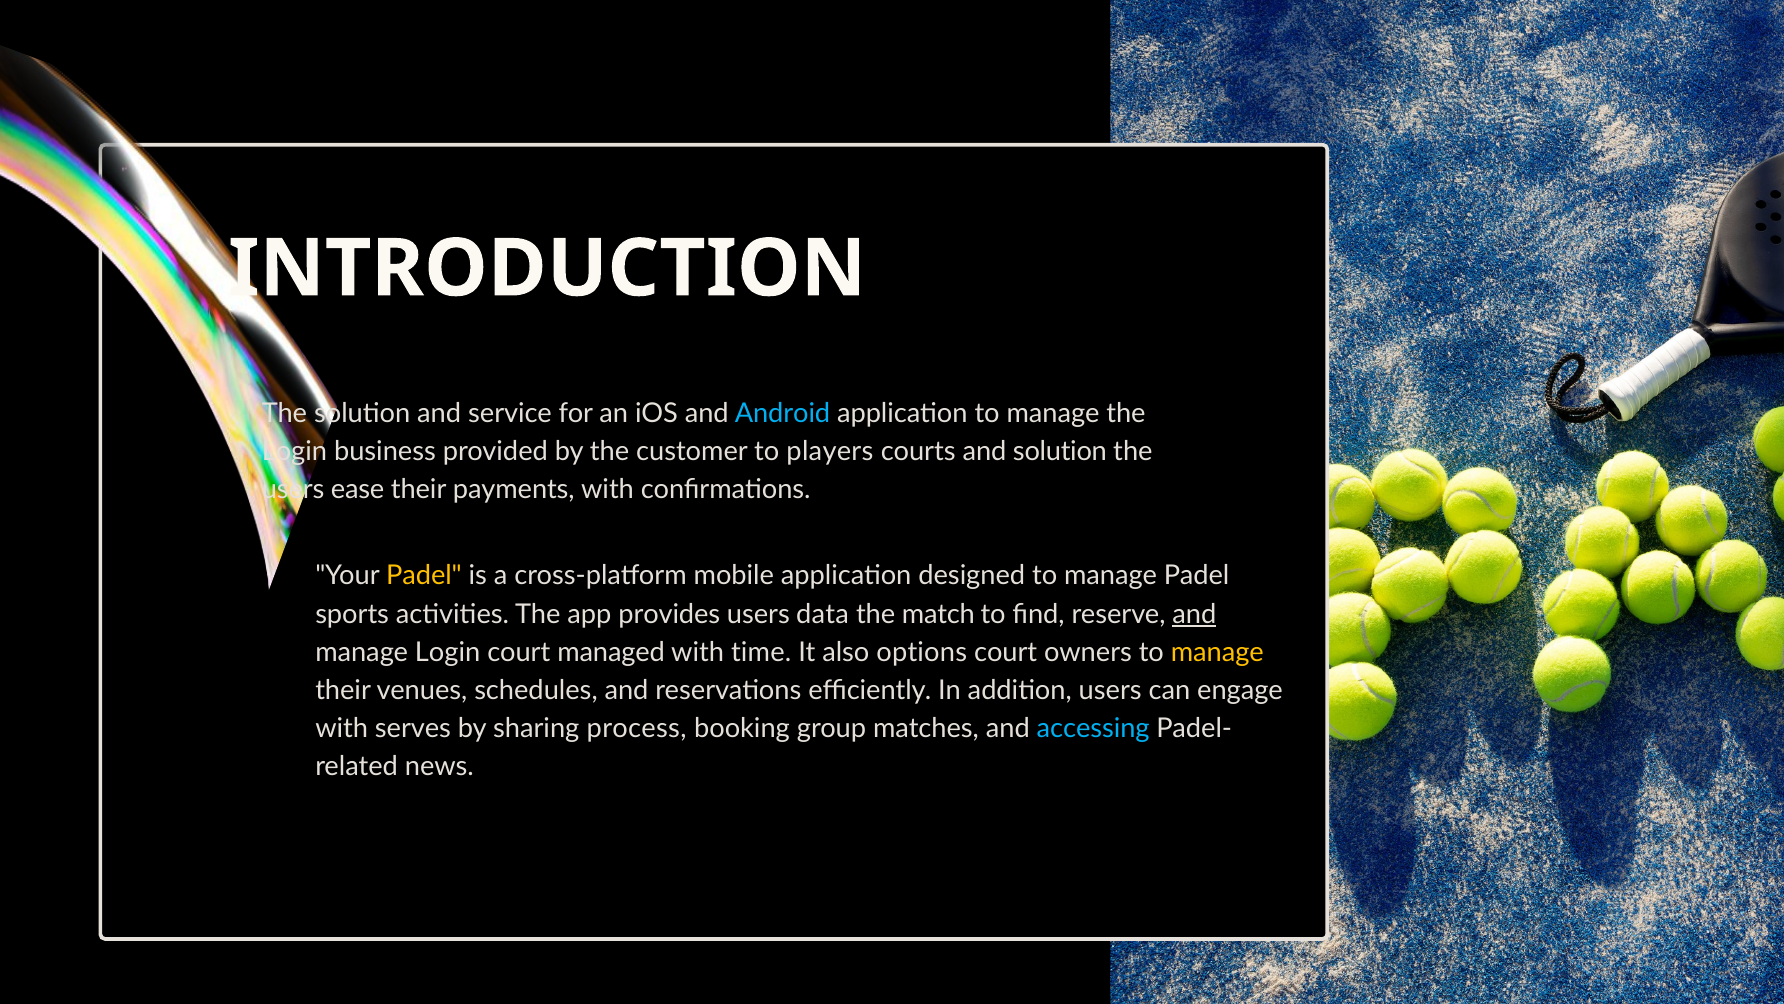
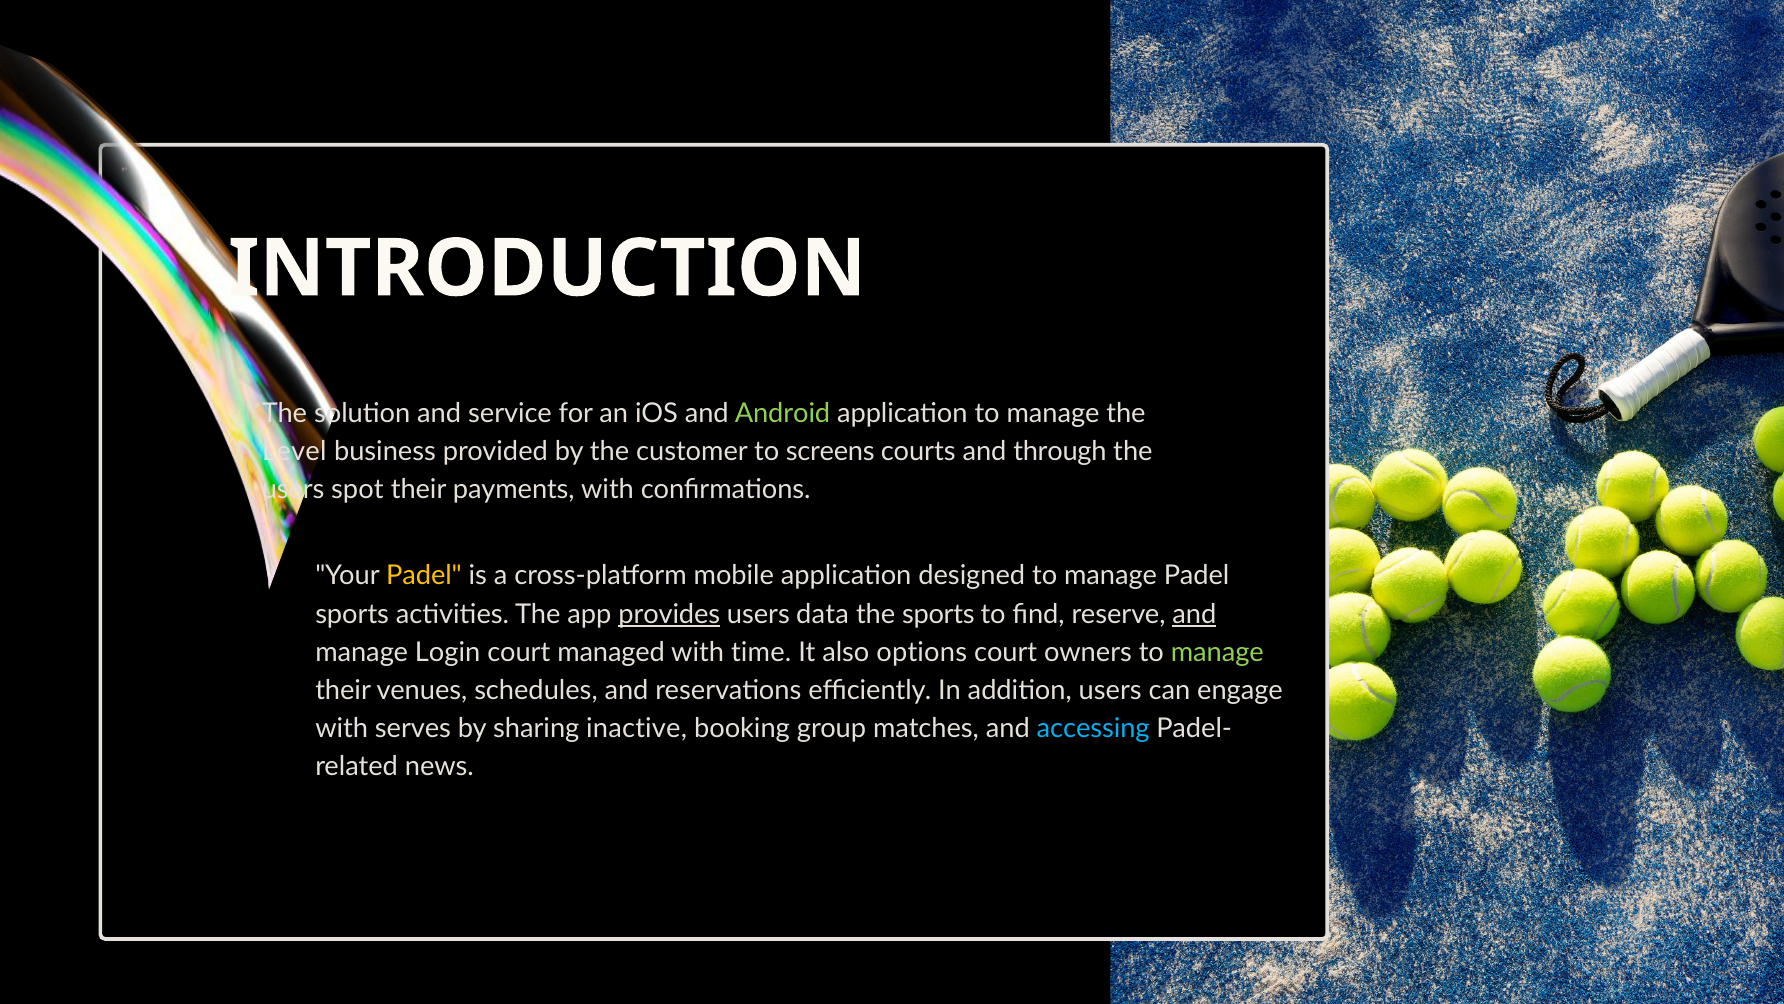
Android colour: light blue -> light green (782, 413)
Login: Login -> Level (294, 451)
players: players -> screens (830, 451)
and solution: solution -> through (1060, 451)
ease: ease -> spot (357, 489)
provides underline: none -> present (669, 614)
the match: match -> sports (938, 614)
manage colour: yellow -> light green (1217, 652)
process: process -> inactive (637, 728)
